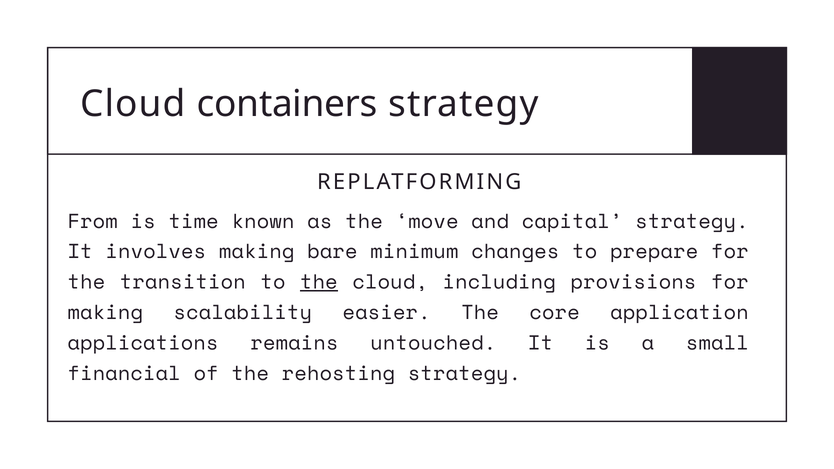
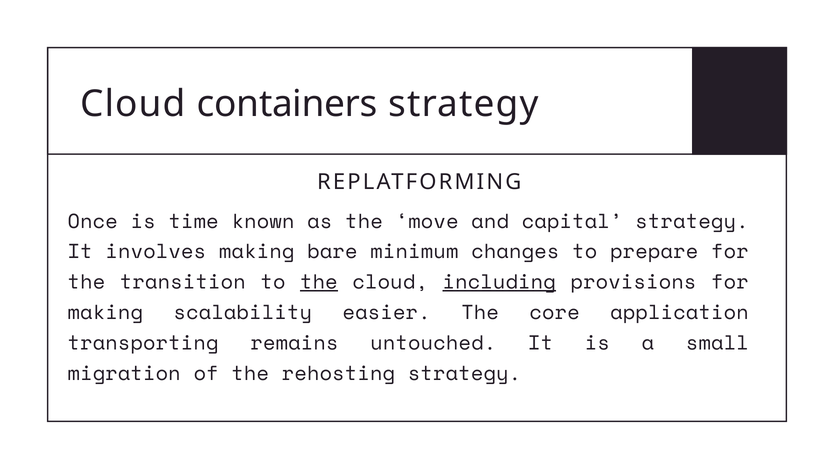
From: From -> Once (93, 221)
including underline: none -> present (499, 282)
applications: applications -> transporting (143, 343)
financial: financial -> migration (124, 373)
